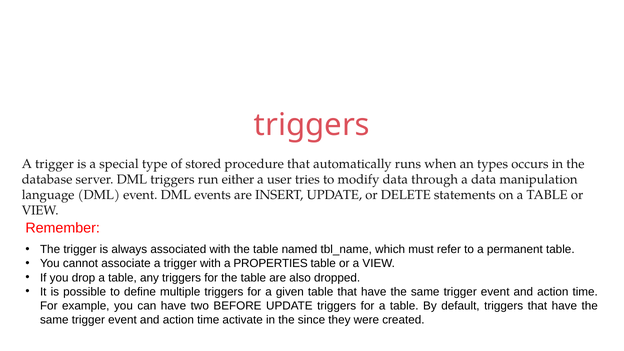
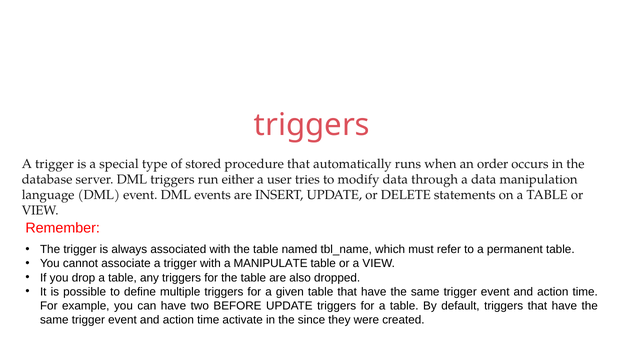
types: types -> order (493, 164)
PROPERTIES: PROPERTIES -> MANIPULATE (271, 264)
